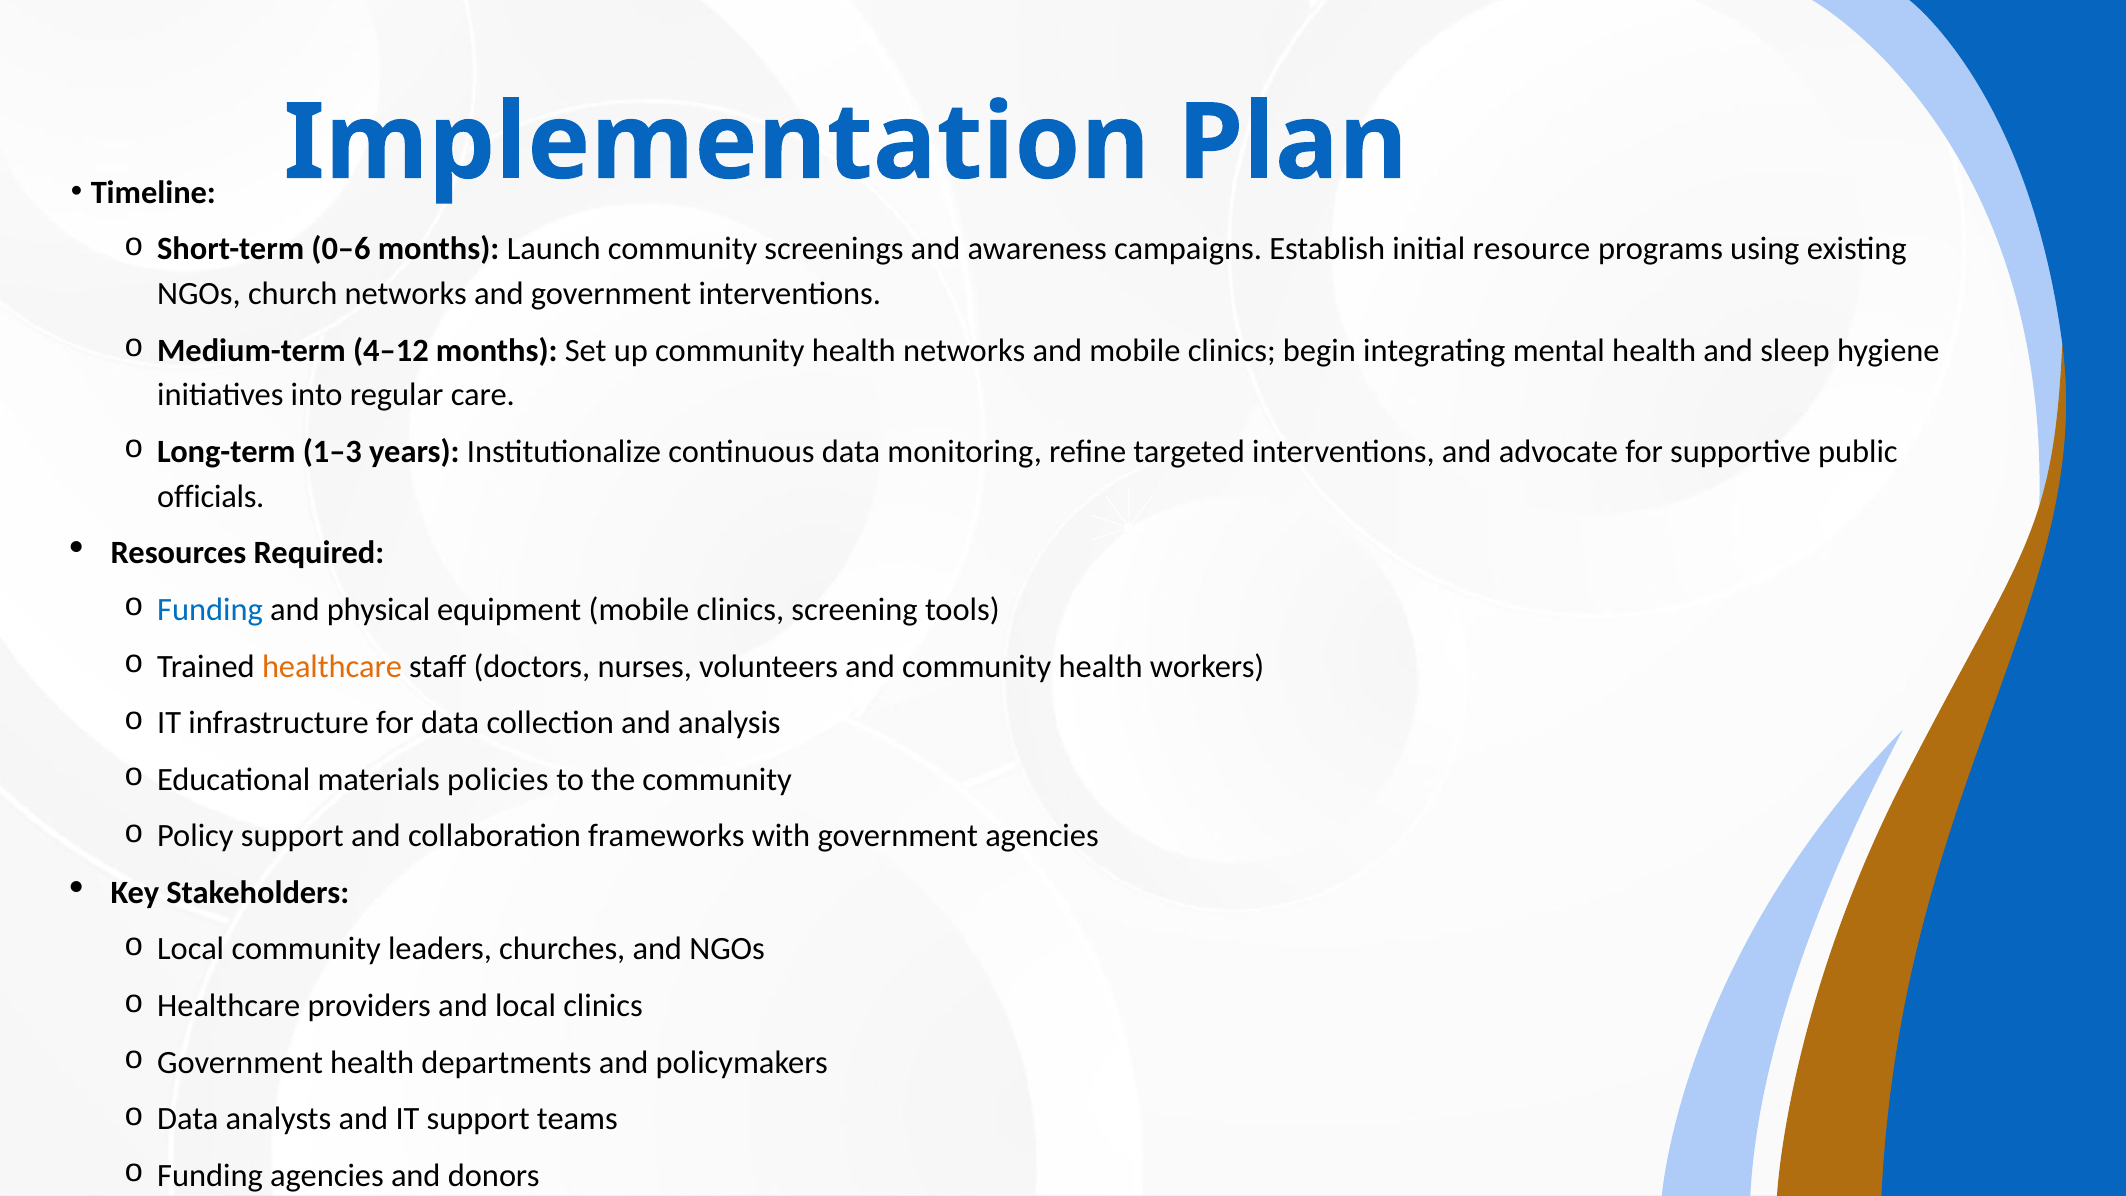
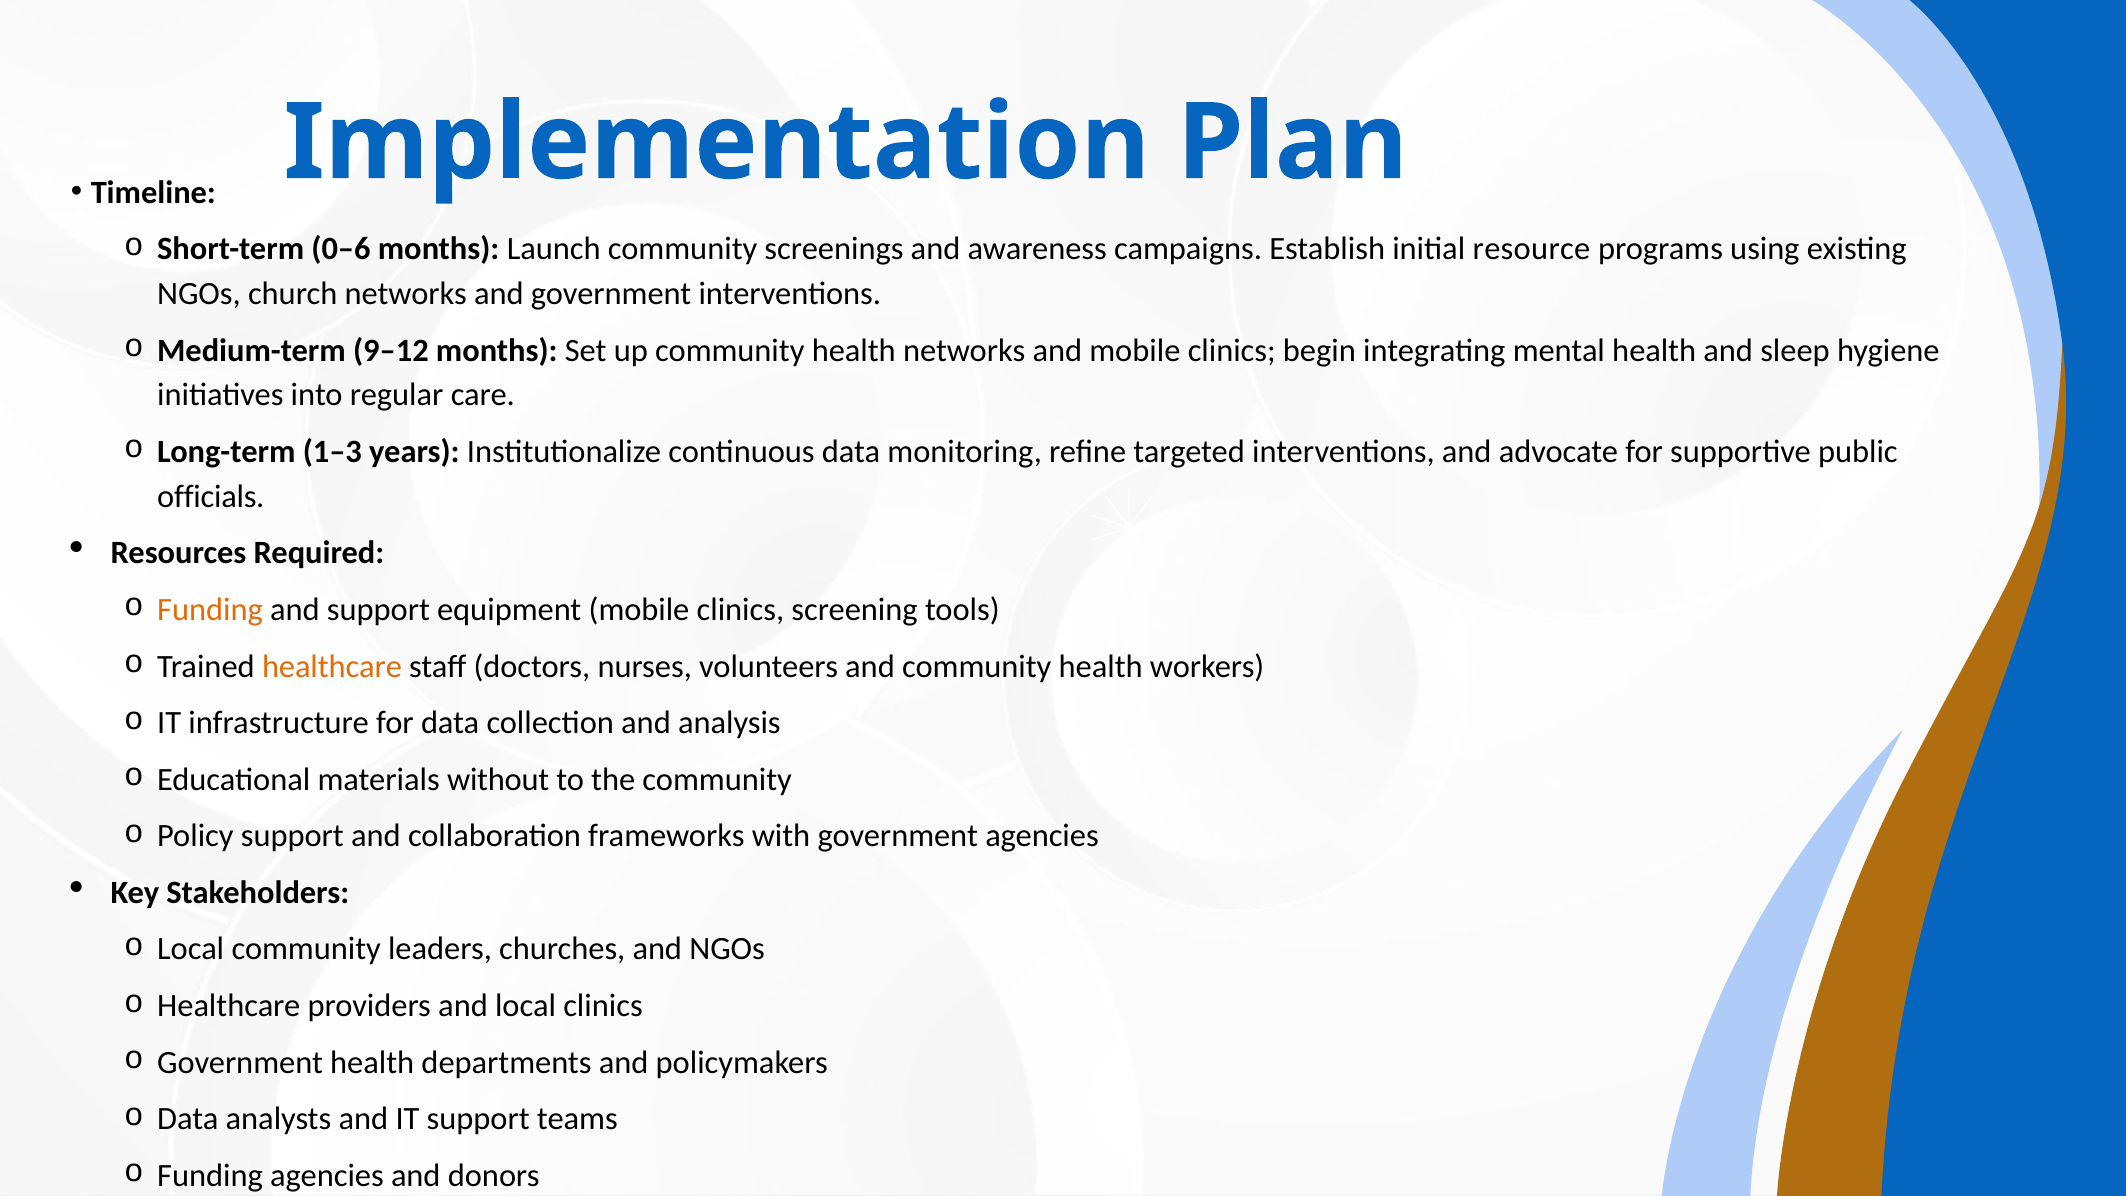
4–12: 4–12 -> 9–12 (391, 350)
Funding colour: blue -> orange (210, 610)
and physical: physical -> support (378, 610)
policies: policies -> without (498, 779)
